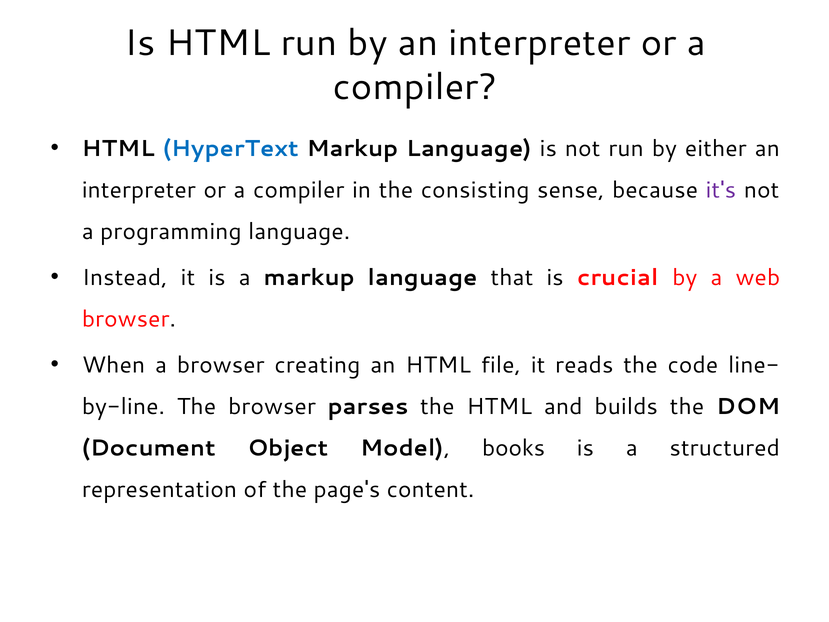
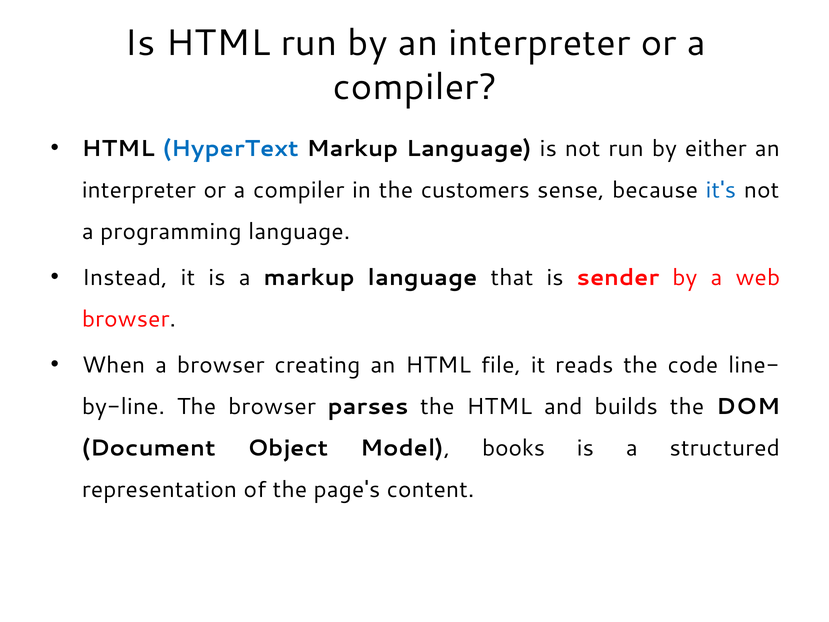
consisting: consisting -> customers (475, 190)
it's colour: purple -> blue (721, 190)
crucial: crucial -> sender (618, 277)
